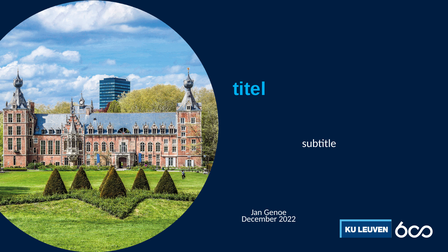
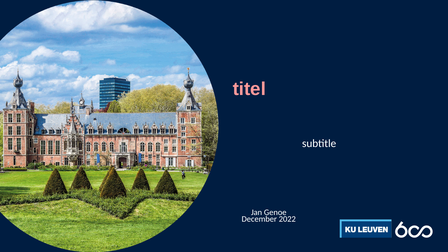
titel colour: light blue -> pink (249, 89)
